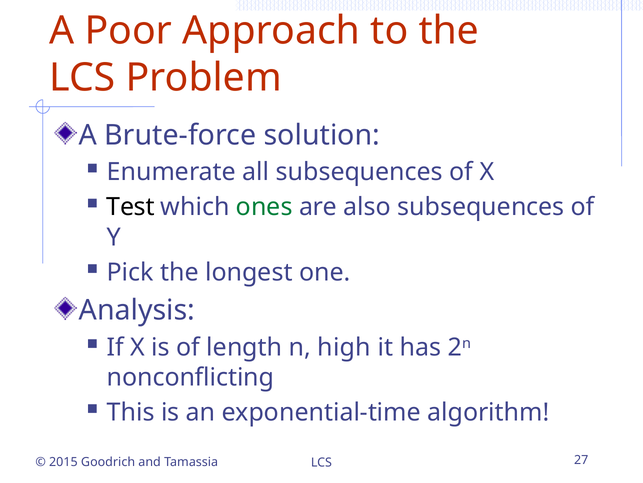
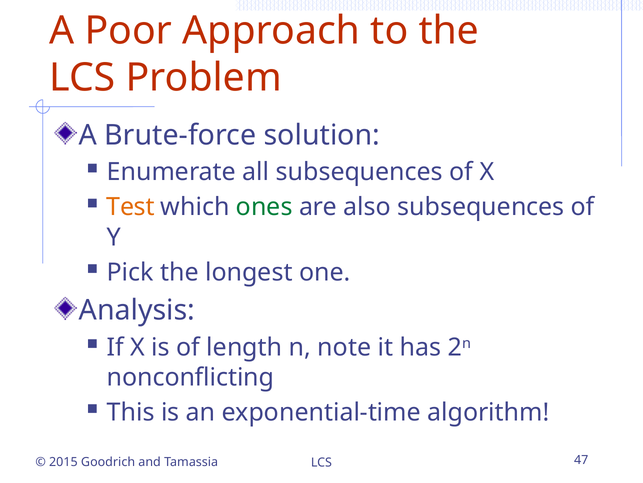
Test colour: black -> orange (131, 207)
high: high -> note (344, 347)
27: 27 -> 47 (581, 460)
